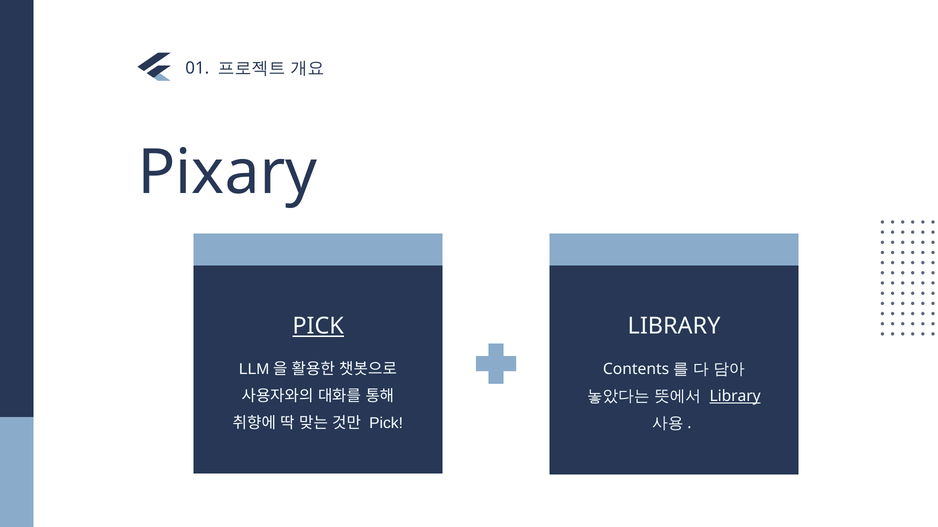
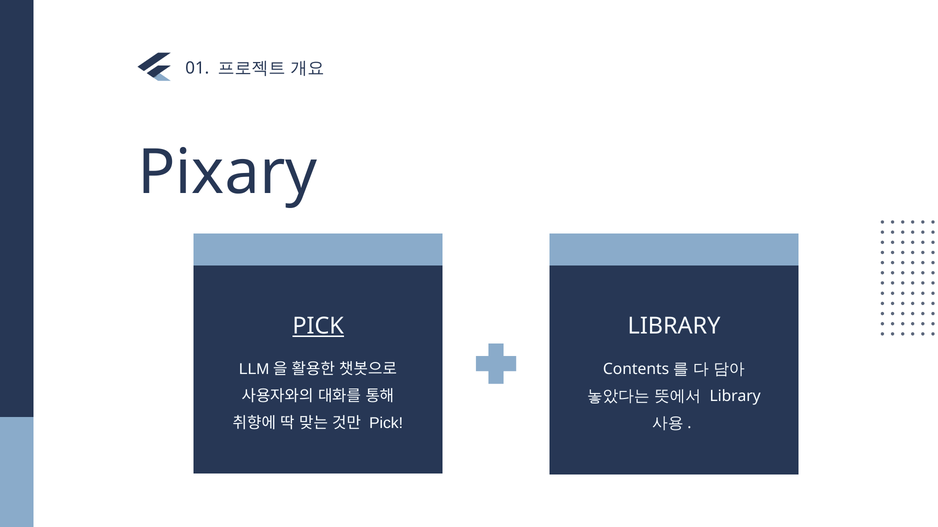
Library underline: present -> none (735, 397)
